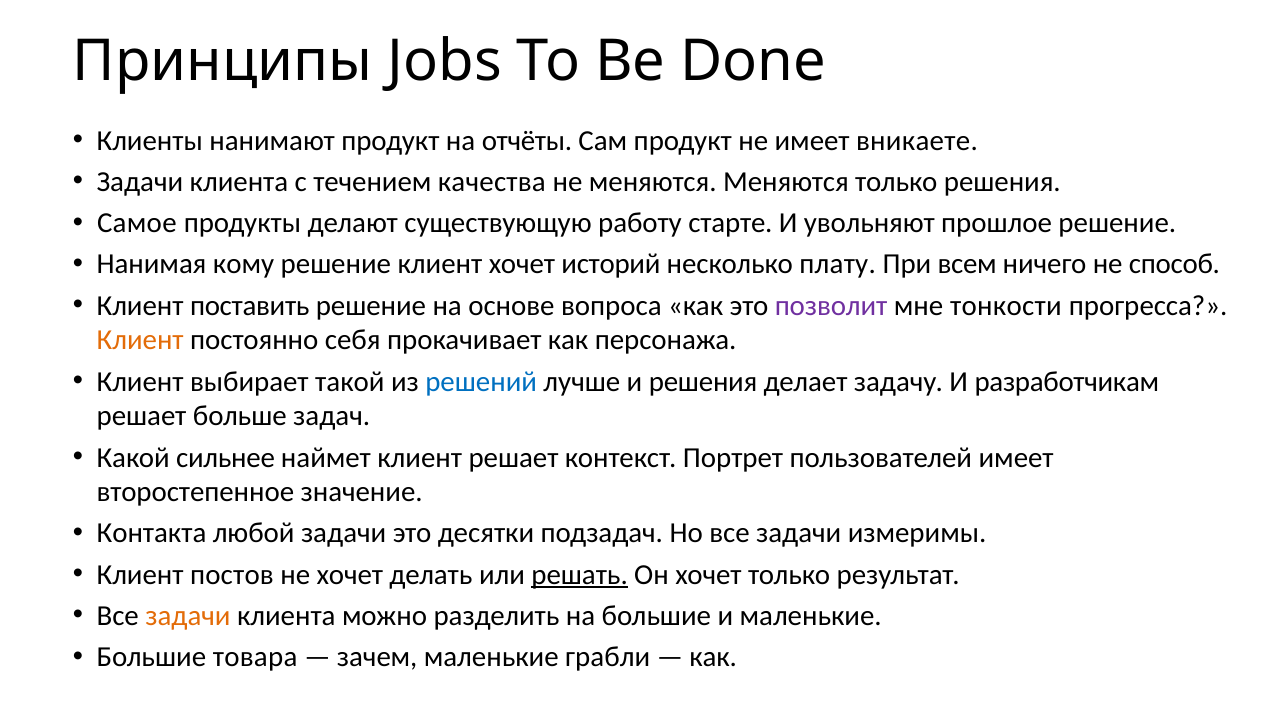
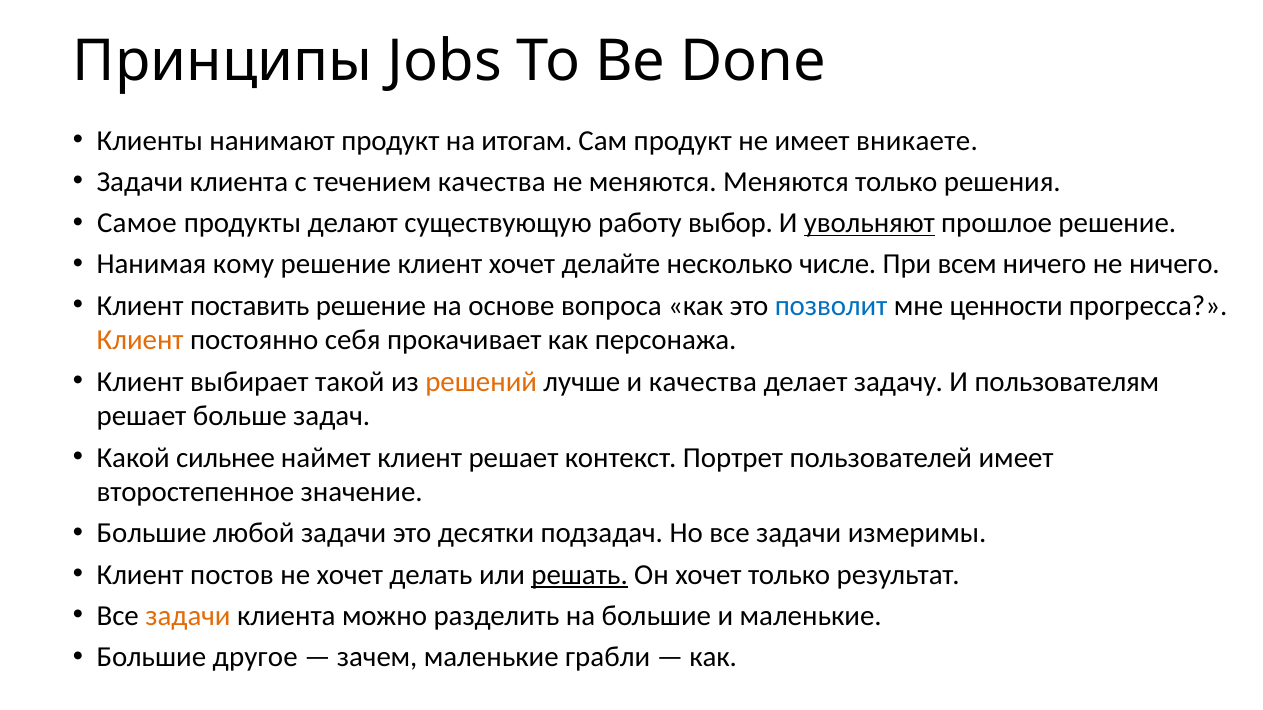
отчёты: отчёты -> итогам (527, 141)
старте: старте -> выбор (730, 223)
увольняют underline: none -> present (869, 223)
историй: историй -> делайте (611, 264)
плату: плату -> числе (838, 264)
не способ: способ -> ничего (1174, 264)
позволит colour: purple -> blue (831, 306)
тонкости: тонкости -> ценности (1006, 306)
решений colour: blue -> orange (481, 382)
и решения: решения -> качества (703, 382)
разработчикам: разработчикам -> пользователям (1067, 382)
Контакта: Контакта -> Большие (152, 534)
товара: товара -> другое (255, 658)
